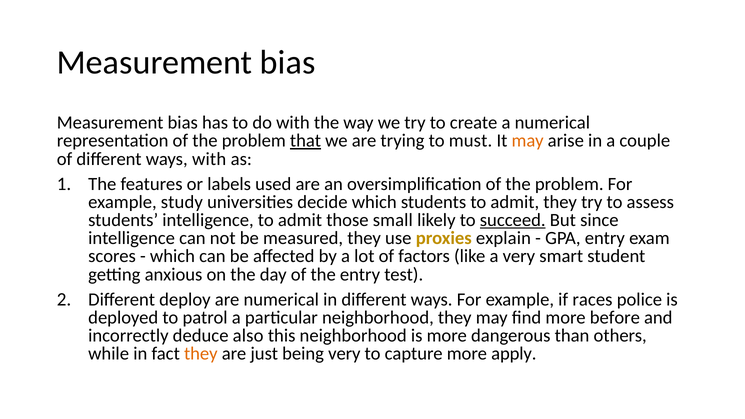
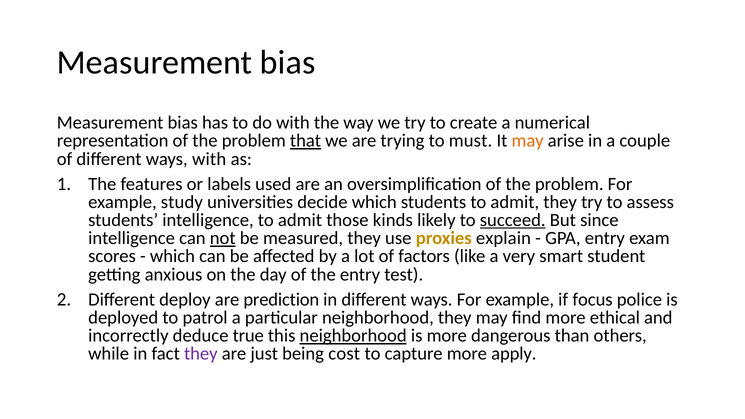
small: small -> kinds (393, 220)
not underline: none -> present (223, 238)
are numerical: numerical -> prediction (281, 300)
races: races -> focus (593, 300)
before: before -> ethical (615, 318)
also: also -> true (248, 336)
neighborhood underline: none -> present (353, 336)
they colour: orange -> purple (201, 354)
being very: very -> cost (344, 354)
